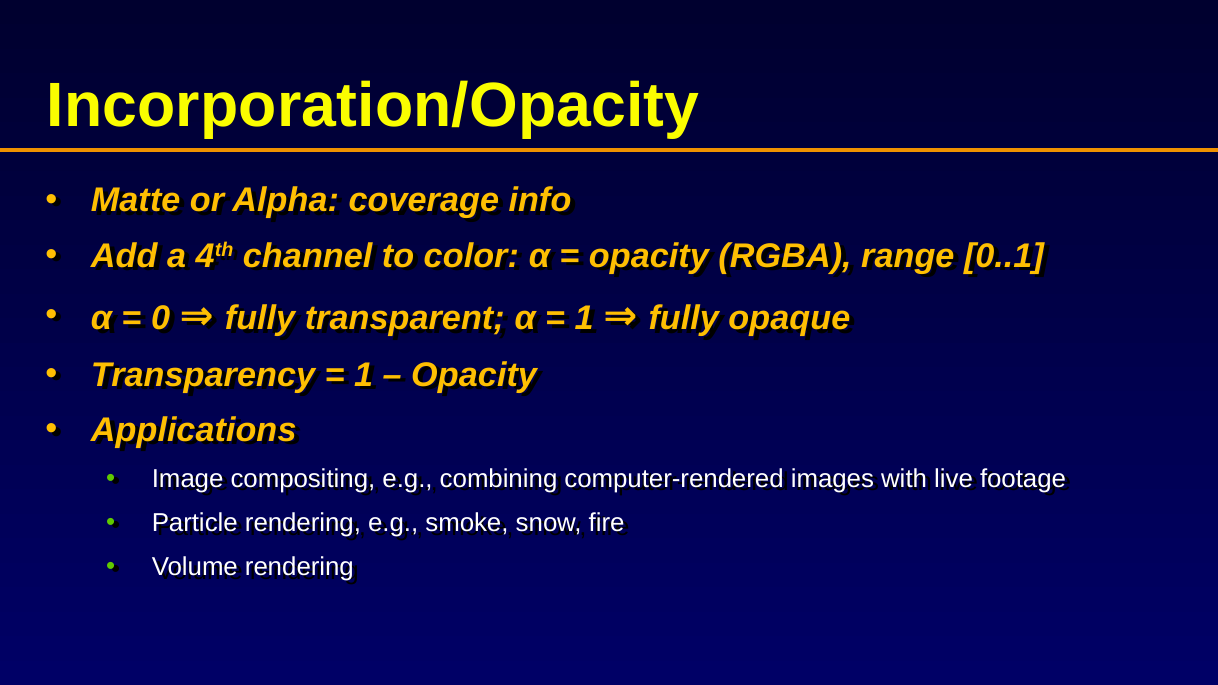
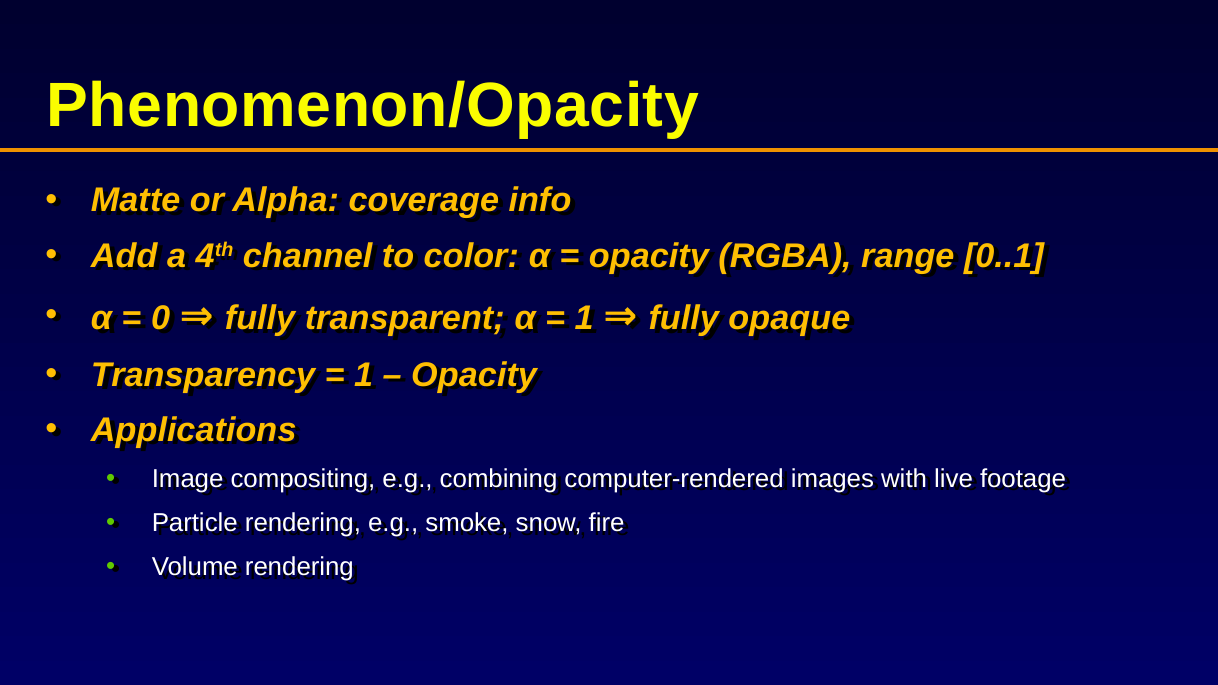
Incorporation/Opacity: Incorporation/Opacity -> Phenomenon/Opacity (373, 106)
